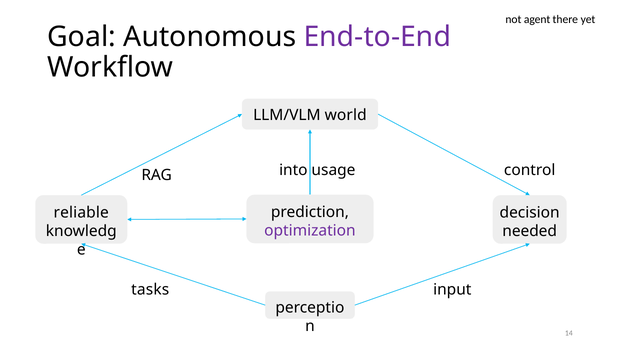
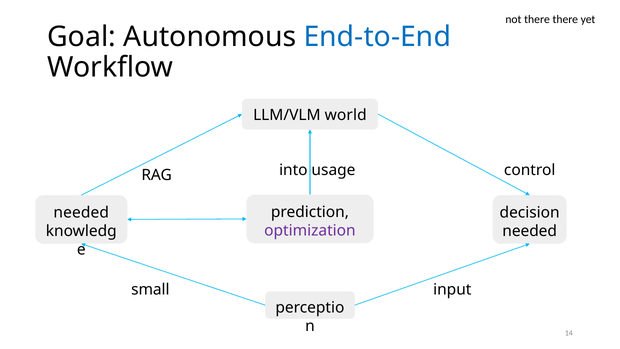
not agent: agent -> there (537, 19)
End-to-End colour: purple -> blue (377, 37)
reliable: reliable -> needed (81, 212)
tasks: tasks -> small (150, 289)
